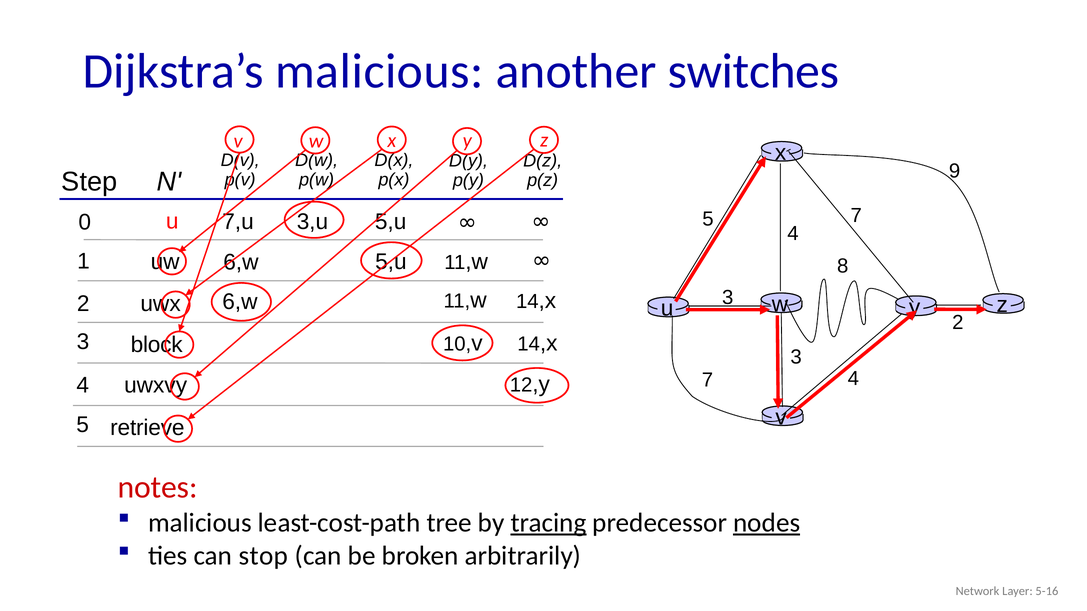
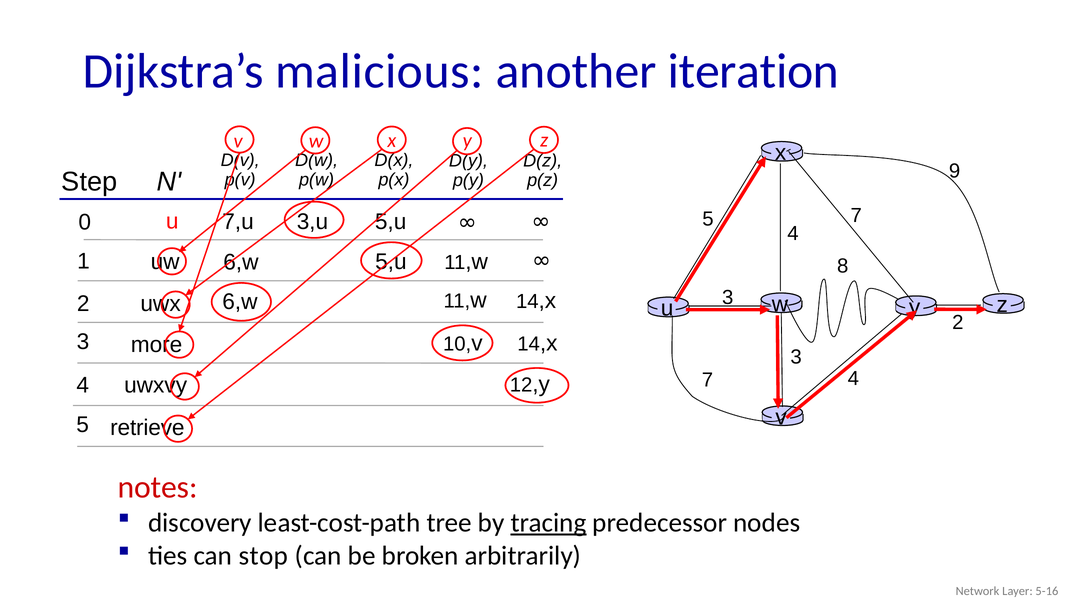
switches: switches -> iteration (753, 71)
block: block -> more (157, 345)
malicious: malicious -> discovery (200, 523)
nodes underline: present -> none (767, 523)
